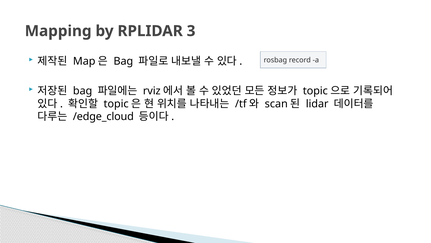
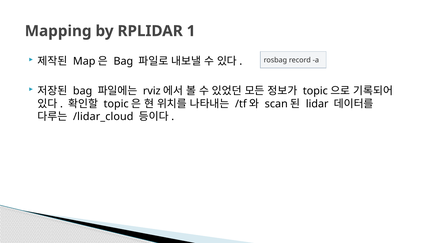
3: 3 -> 1 (191, 31)
/edge_cloud: /edge_cloud -> /lidar_cloud (103, 116)
